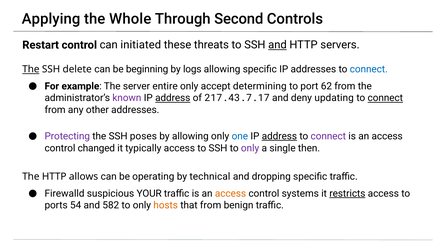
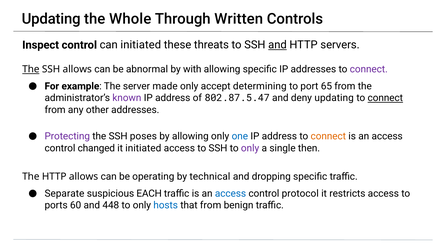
Applying: Applying -> Updating (51, 19)
Second: Second -> Written (239, 19)
Restart: Restart -> Inspect (41, 45)
SSH delete: delete -> allows (77, 69)
beginning: beginning -> abnormal (147, 69)
logs: logs -> with (192, 69)
connect colour: blue -> purple (369, 69)
entire: entire -> made (165, 86)
62: 62 -> 65 (326, 86)
address underline: present -> none (173, 98)
217.43.7.17: 217.43.7.17 -> 802.87.5.47 (237, 98)
address underline: present -> none (279, 136)
connect colour: purple -> orange (328, 136)
it typically: typically -> initiated (143, 148)
Firewalld: Firewalld -> Separate (64, 193)
YOUR: YOUR -> EACH (149, 193)
access colour: orange -> blue (231, 193)
systems: systems -> protocol (300, 193)
restricts underline: present -> none (347, 193)
54: 54 -> 60 (76, 205)
582: 582 -> 448 (111, 205)
hosts colour: orange -> blue (166, 205)
